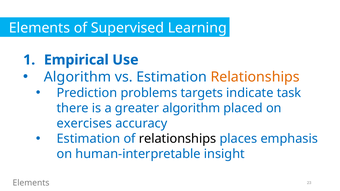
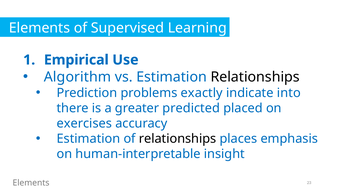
Relationships colour: orange -> black (255, 77)
targets: targets -> exactly (202, 93)
task: task -> into (289, 93)
greater algorithm: algorithm -> predicted (191, 108)
